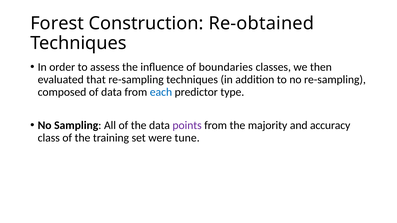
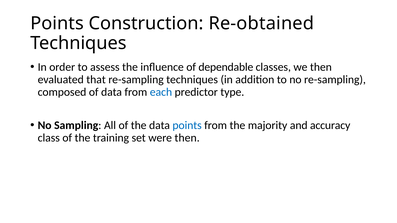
Forest: Forest -> Points (57, 24)
boundaries: boundaries -> dependable (226, 67)
points colour: purple -> blue (187, 125)
were tune: tune -> then (187, 138)
